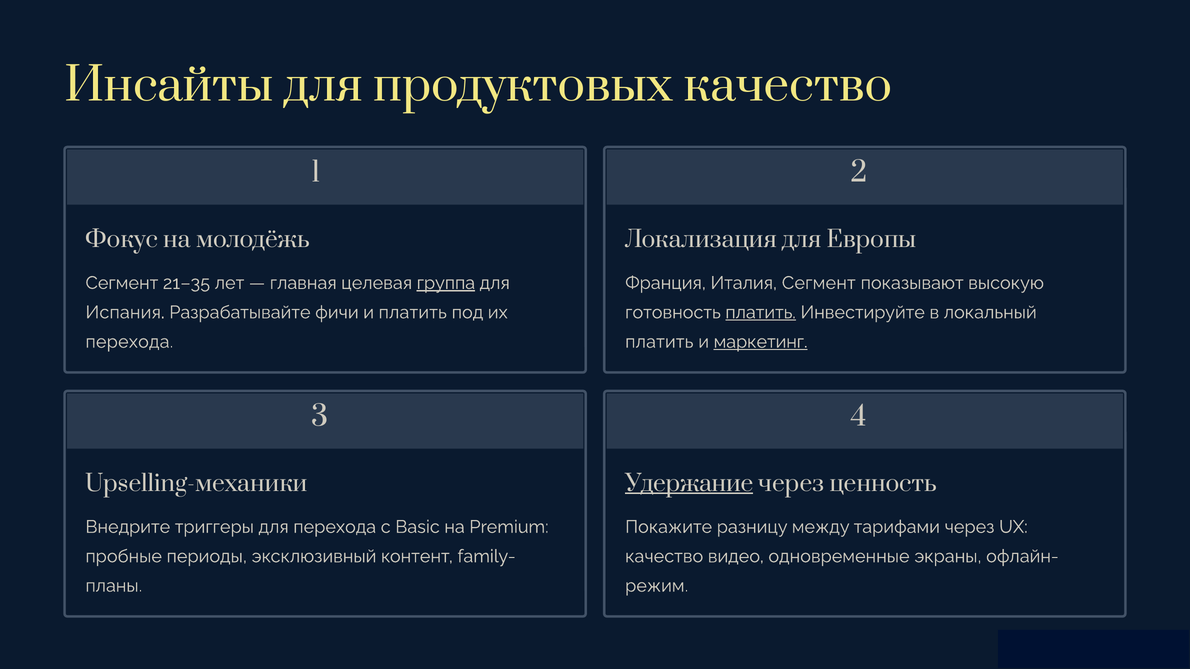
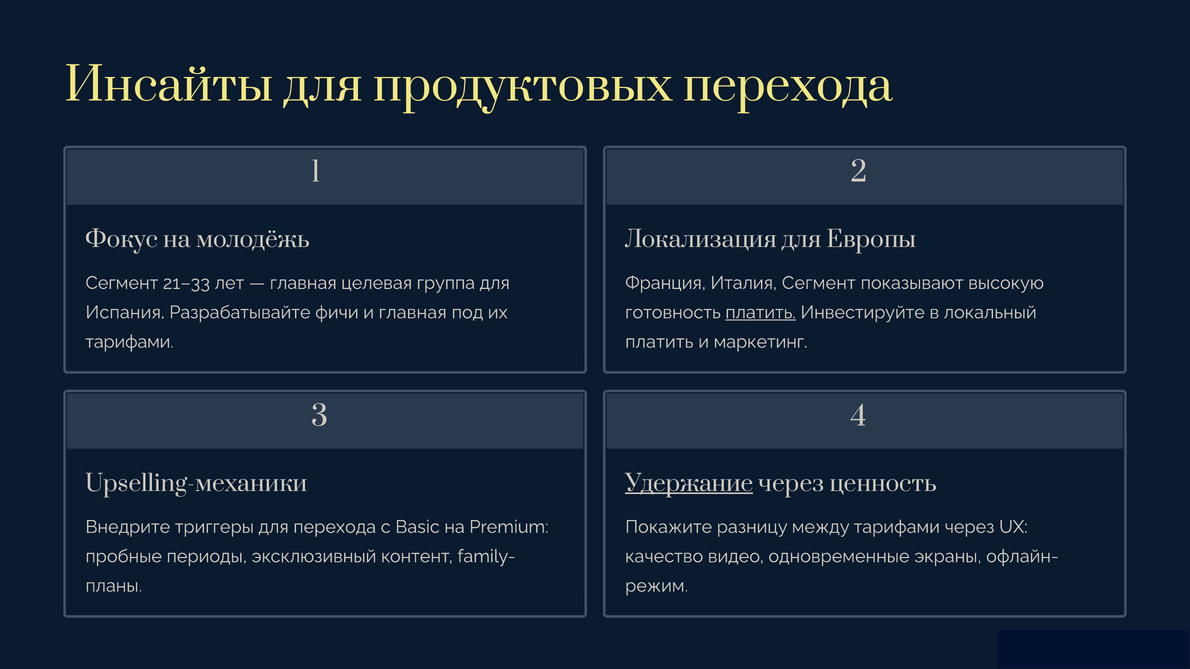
продуктовых качество: качество -> перехода (788, 86)
21–35: 21–35 -> 21–33 (186, 283)
группа underline: present -> none (446, 283)
и платить: платить -> главная (413, 313)
перехода: перехода -> тарифами (129, 342)
маркетинг underline: present -> none (761, 342)
